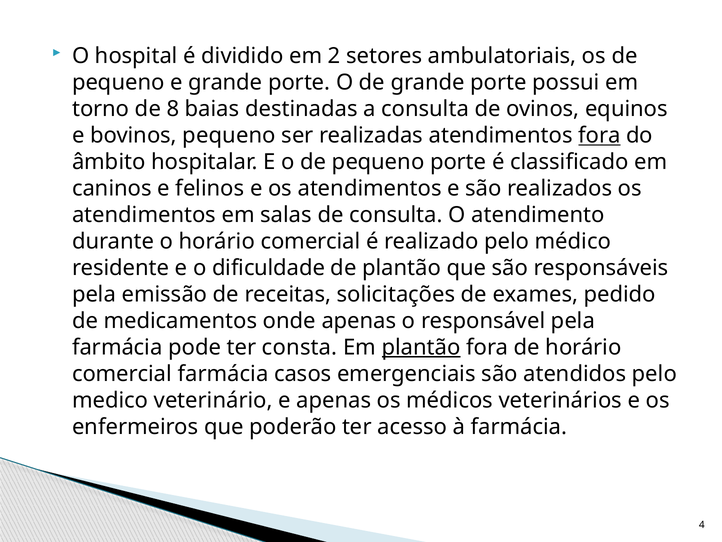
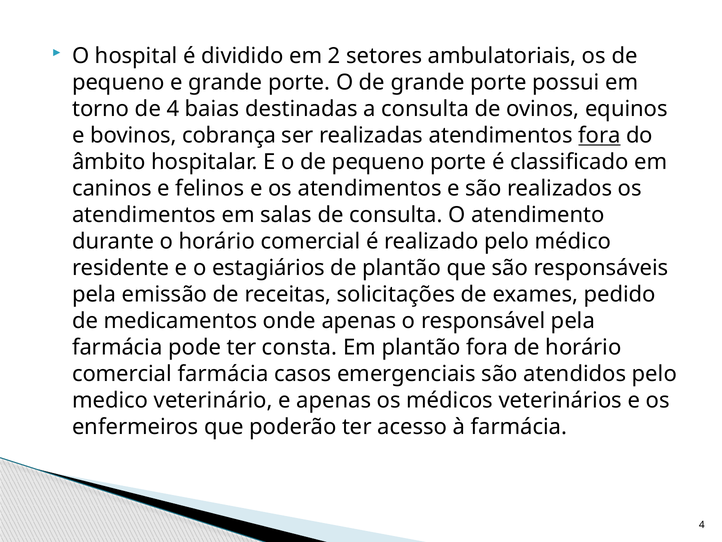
de 8: 8 -> 4 (173, 109)
bovinos pequeno: pequeno -> cobrança (229, 135)
dificuldade: dificuldade -> estagiários (268, 268)
plantão underline: present -> none (421, 347)
